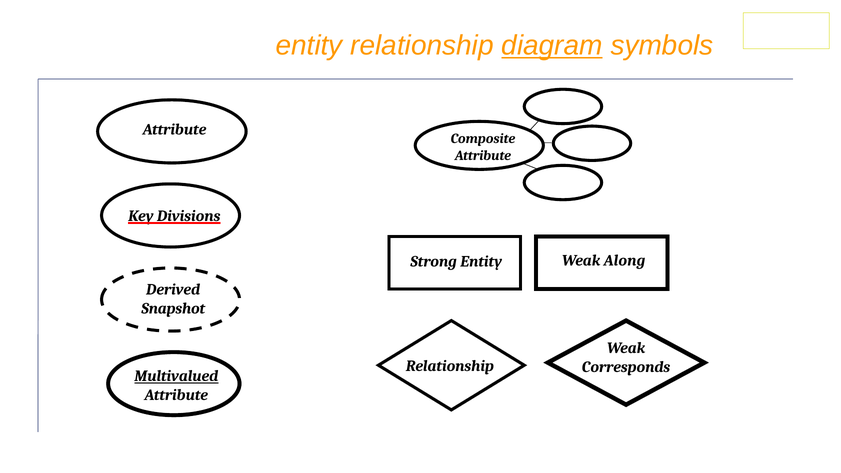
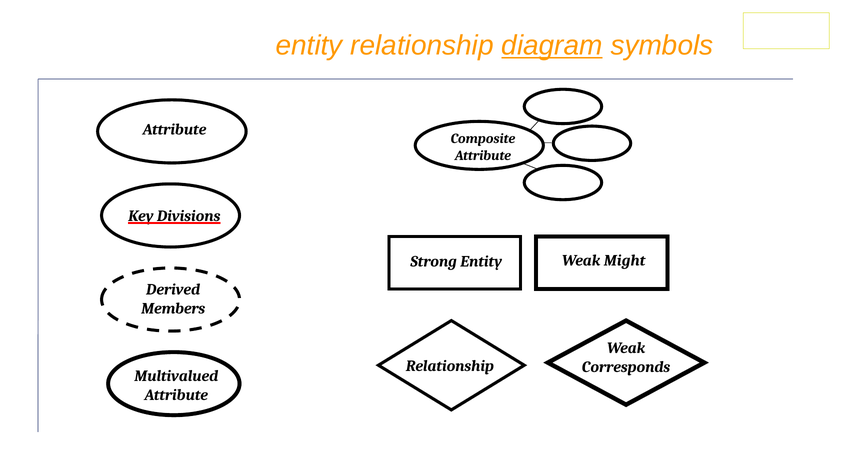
Along: Along -> Might (625, 260)
Snapshot: Snapshot -> Members (173, 309)
Multivalued underline: present -> none (176, 376)
